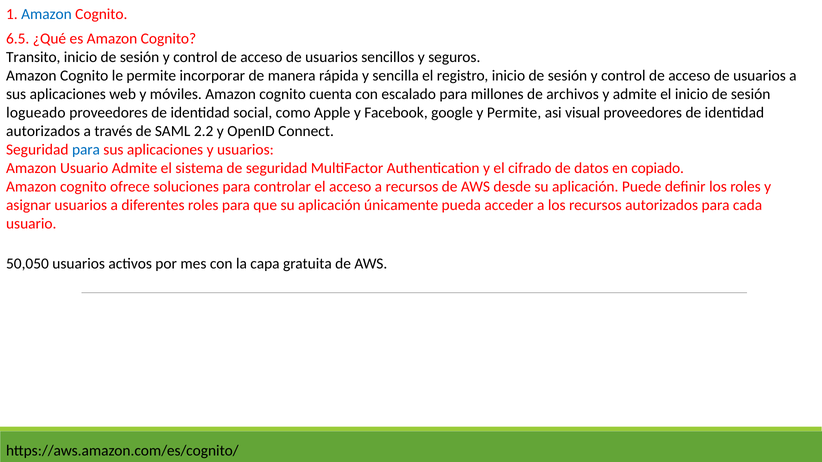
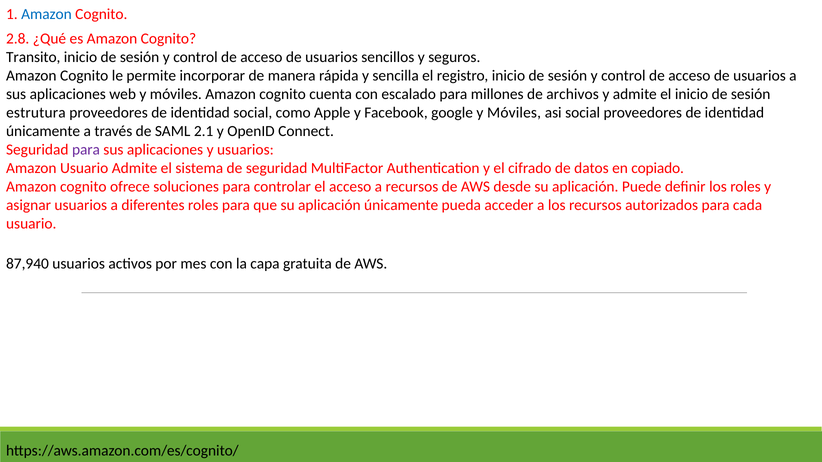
6.5: 6.5 -> 2.8 (18, 39)
logueado: logueado -> estrutura (36, 113)
google y Permite: Permite -> Móviles (514, 113)
asi visual: visual -> social (583, 113)
autorizados: autorizados -> únicamente (43, 131)
2.2: 2.2 -> 2.1 (204, 131)
para colour: blue -> purple (86, 150)
50,050: 50,050 -> 87,940 (27, 264)
